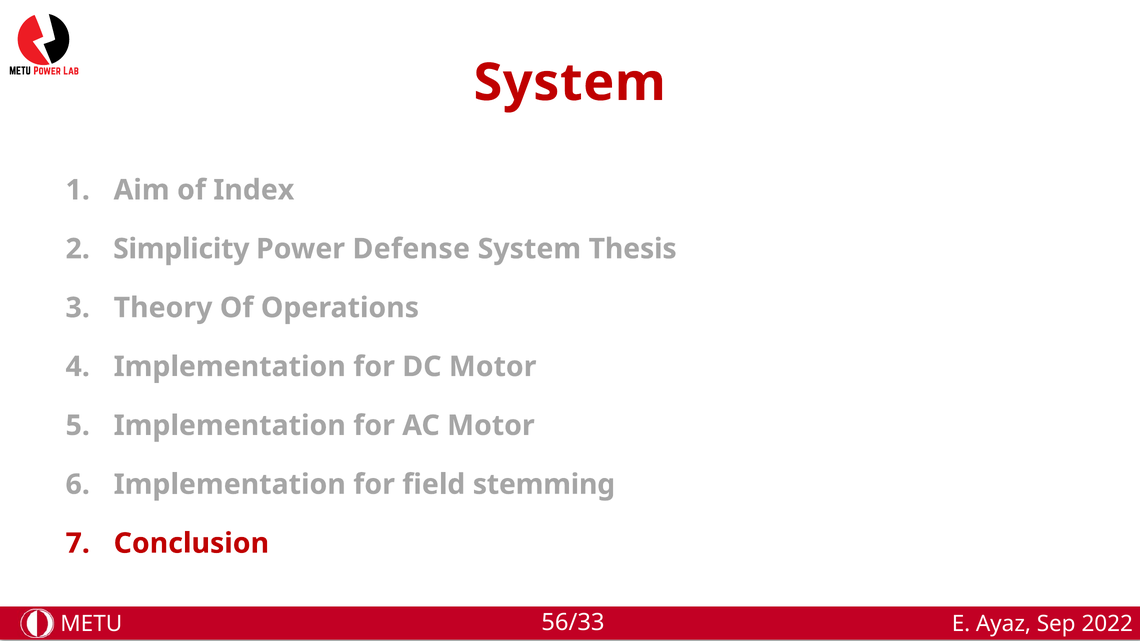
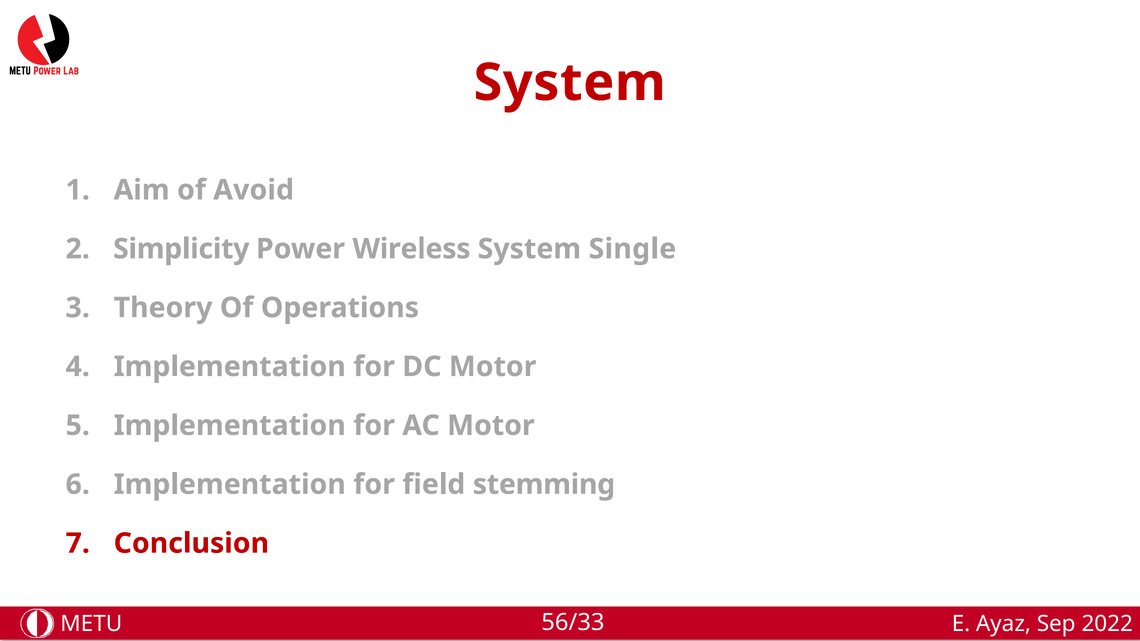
Index: Index -> Avoid (254, 190)
Defense: Defense -> Wireless (412, 249)
Thesis: Thesis -> Single (632, 249)
